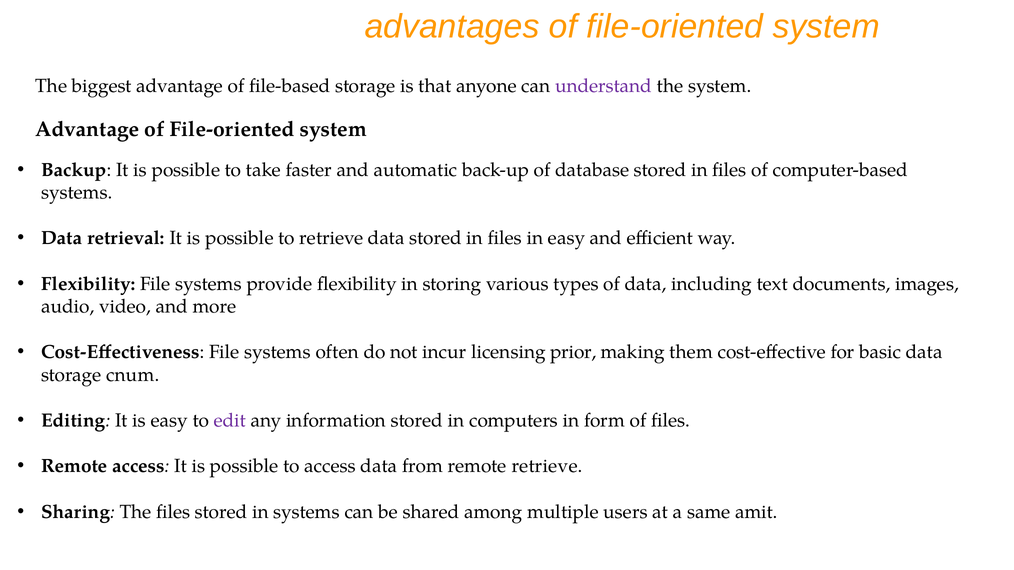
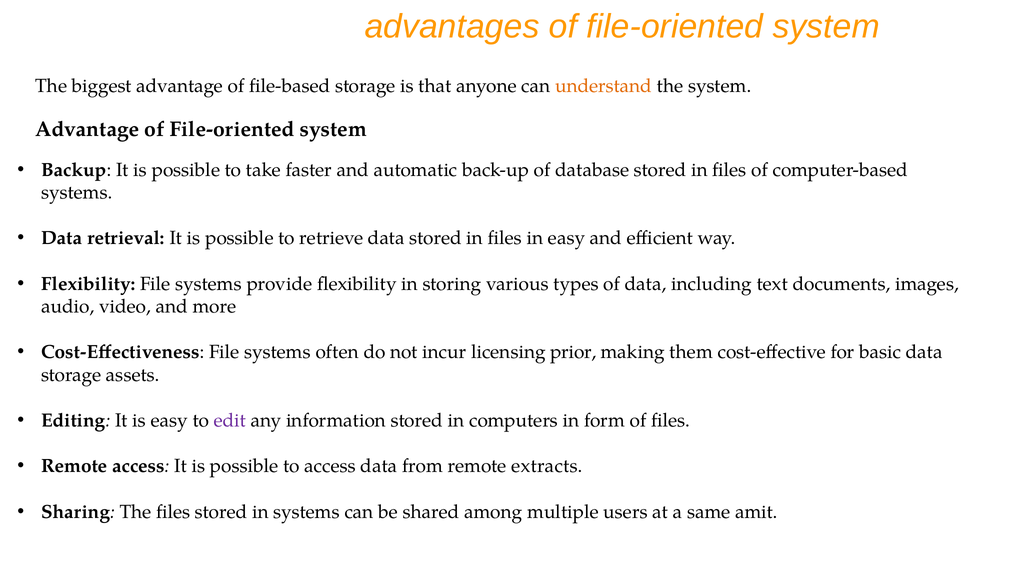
understand colour: purple -> orange (604, 86)
cnum: cnum -> assets (133, 375)
remote retrieve: retrieve -> extracts (547, 466)
